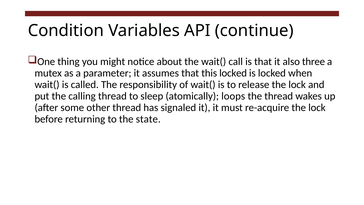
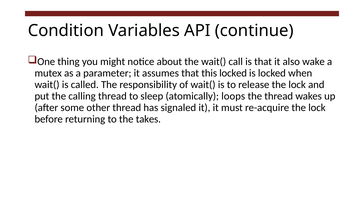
three: three -> wake (314, 62)
state: state -> takes (148, 119)
